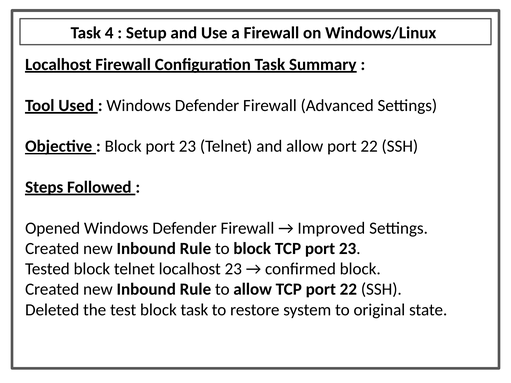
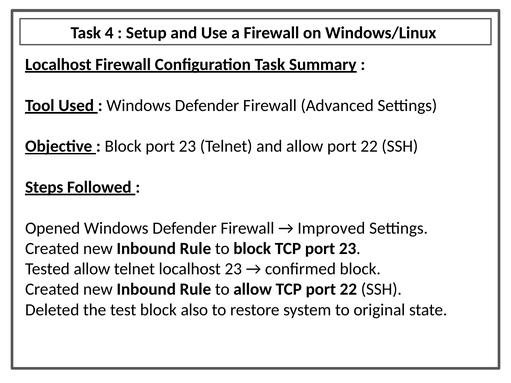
Tested block: block -> allow (92, 269)
block task: task -> also (194, 310)
